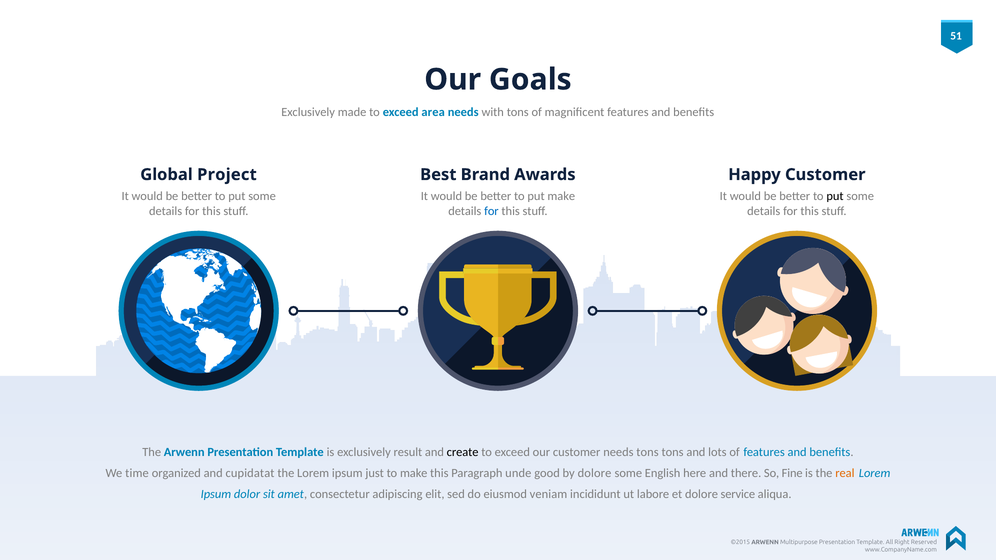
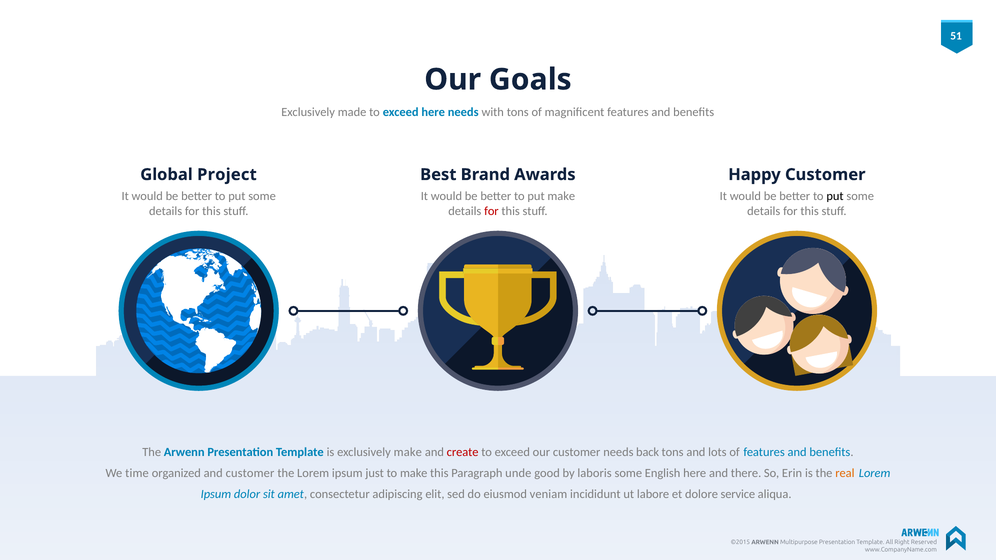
exceed area: area -> here (433, 112)
for colour: blue -> red (491, 211)
exclusively result: result -> make (408, 453)
create colour: black -> red (463, 453)
needs tons: tons -> back (648, 453)
and cupidatat: cupidatat -> customer (250, 473)
by dolore: dolore -> laboris (595, 473)
Fine: Fine -> Erin (792, 473)
